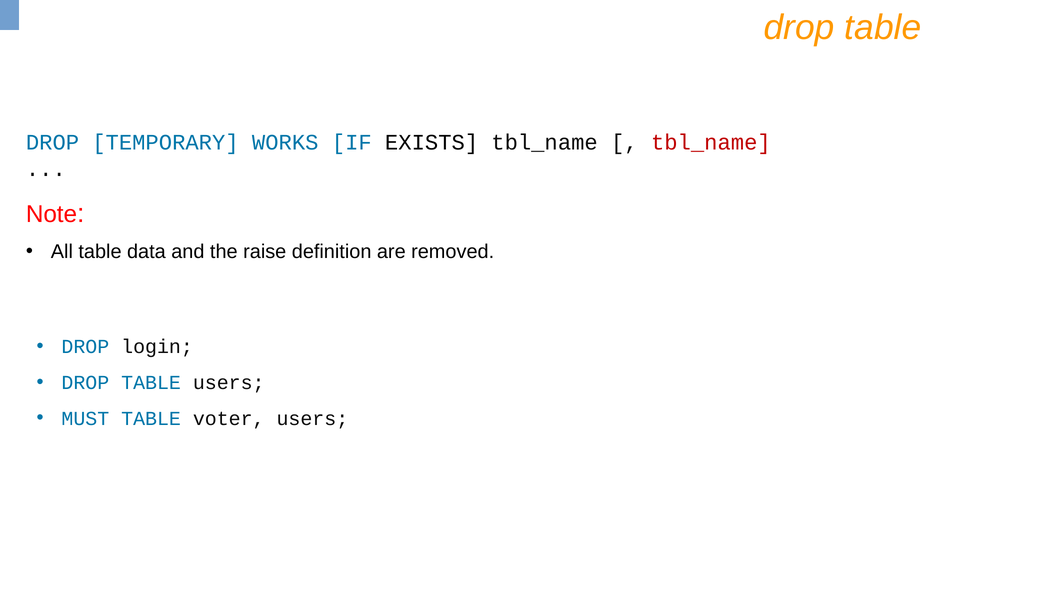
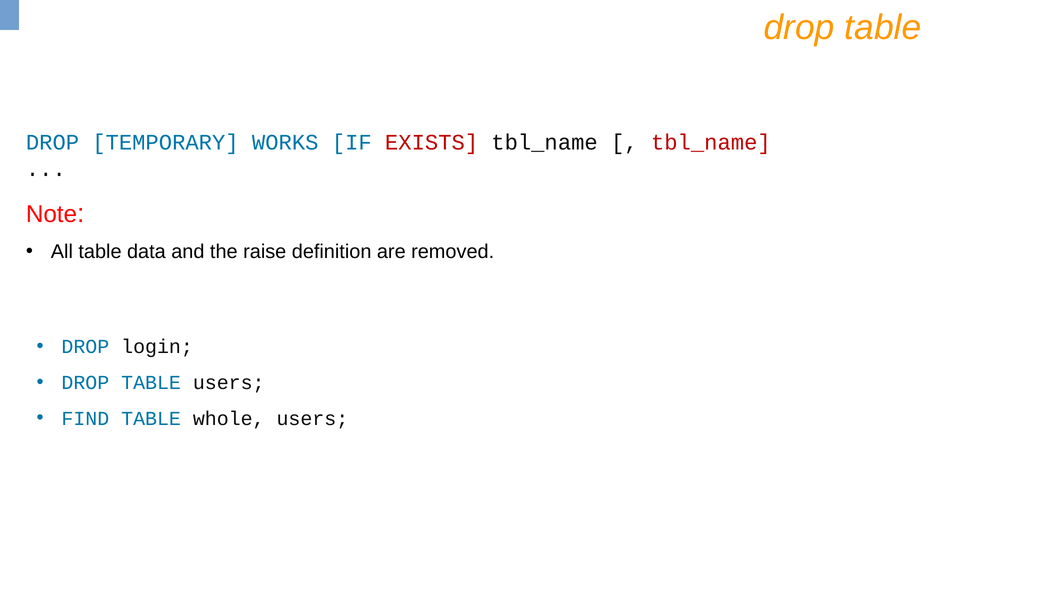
EXISTS colour: black -> red (432, 142)
MUST: MUST -> FIND (85, 419)
voter: voter -> whole (229, 419)
